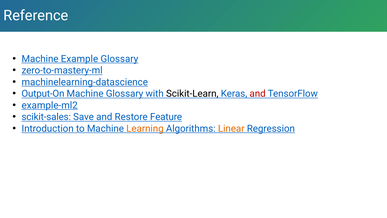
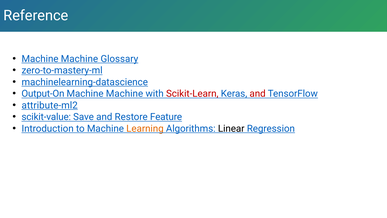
Example: Example -> Machine (79, 59)
Glossary: Glossary -> Machine (125, 94)
Scikit-Learn colour: black -> red (192, 94)
example-ml2: example-ml2 -> attribute-ml2 (50, 105)
scikit-sales: scikit-sales -> scikit-value (46, 117)
Linear colour: orange -> black (231, 128)
